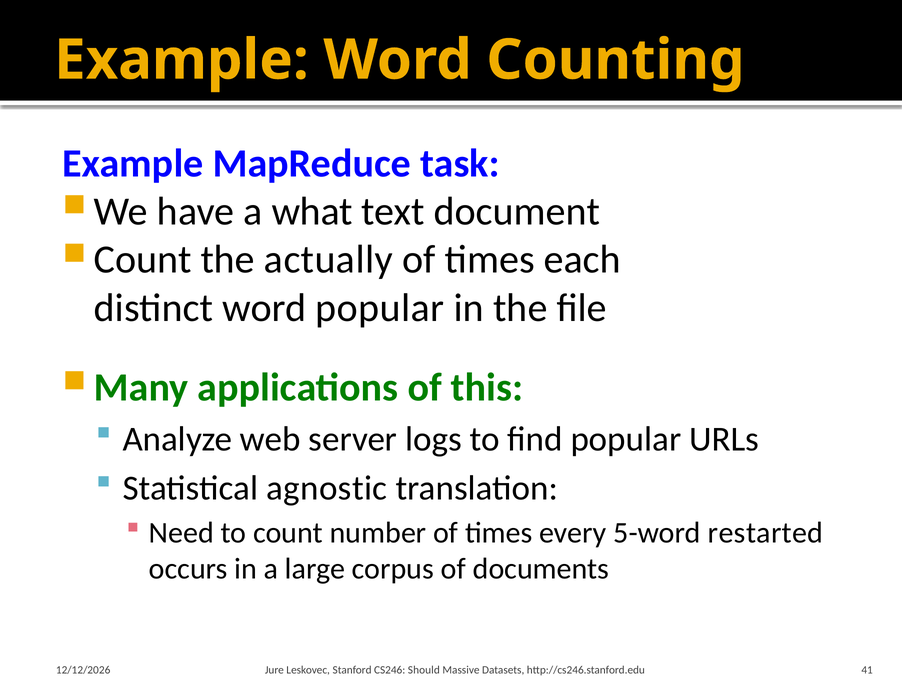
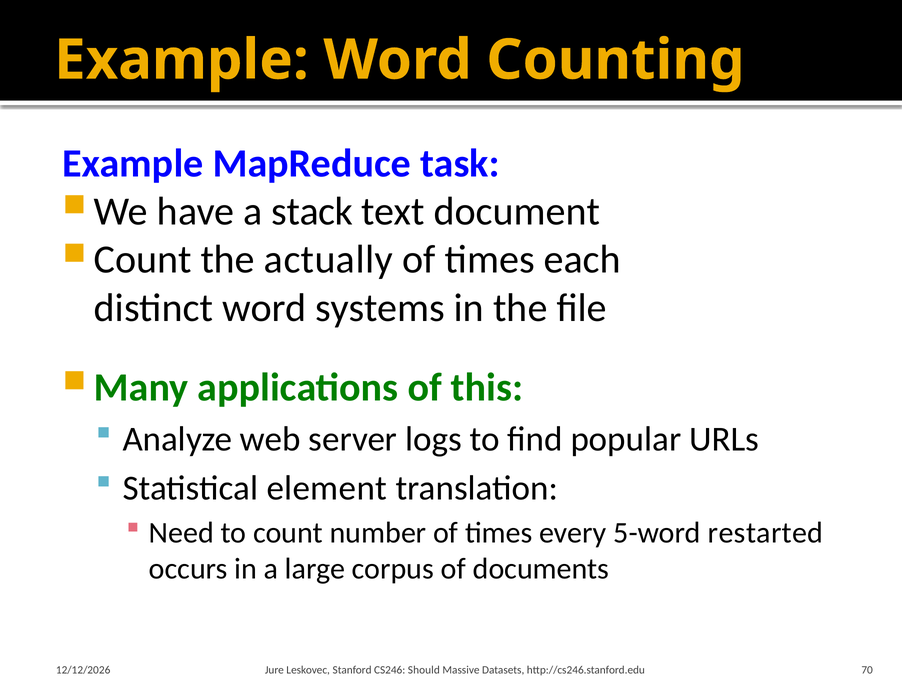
what: what -> stack (312, 212)
word popular: popular -> systems (380, 308)
agnostic: agnostic -> element (327, 489)
41: 41 -> 70 (867, 670)
